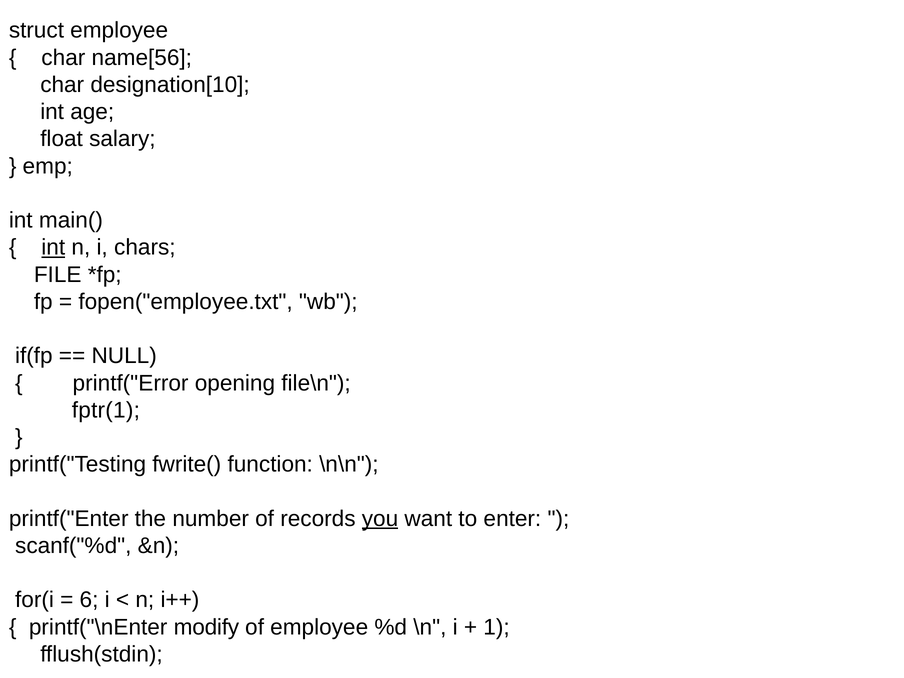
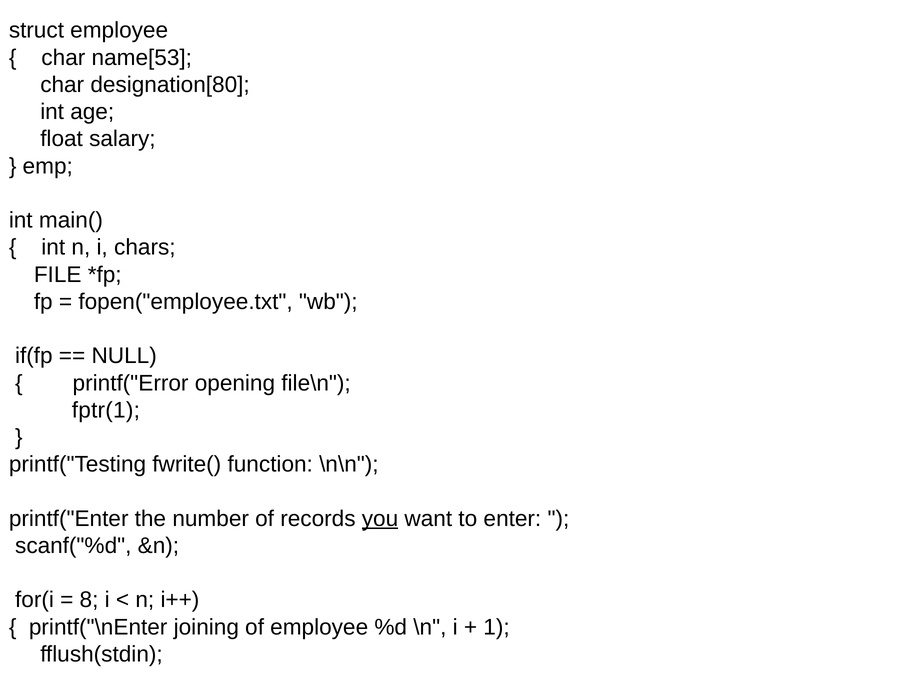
name[56: name[56 -> name[53 (142, 58)
designation[10: designation[10 -> designation[80 (170, 85)
int underline: present -> none (53, 247)
6: 6 -> 8 (89, 600)
modify: modify -> joining (206, 627)
